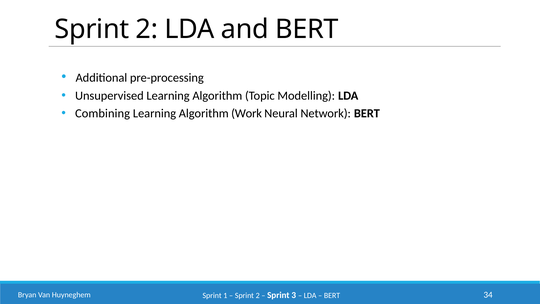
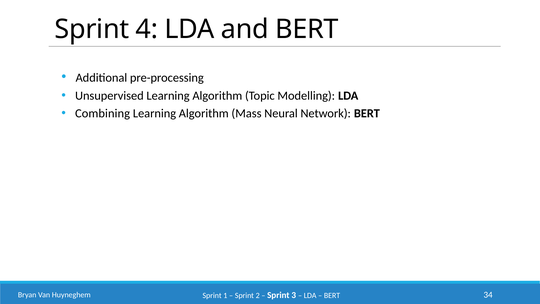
2: 2 -> 4 (147, 29)
Work: Work -> Mass (247, 113)
